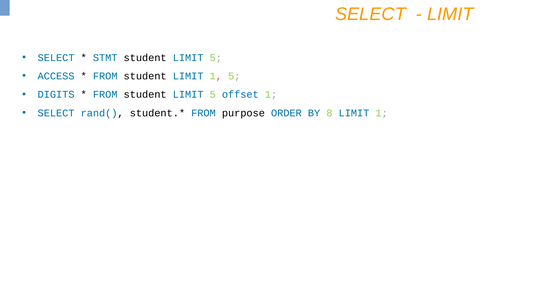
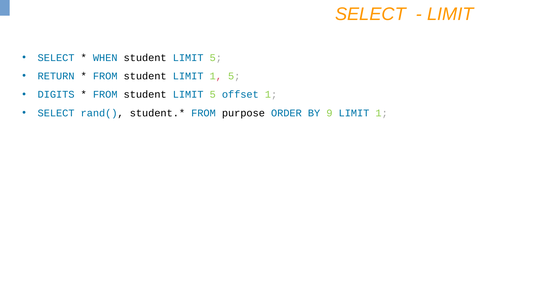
STMT: STMT -> WHEN (105, 58)
ACCESS: ACCESS -> RETURN (56, 76)
8: 8 -> 9 (329, 113)
